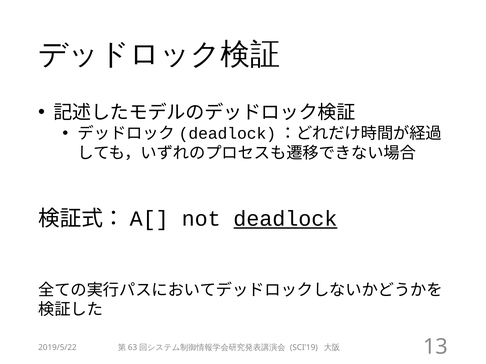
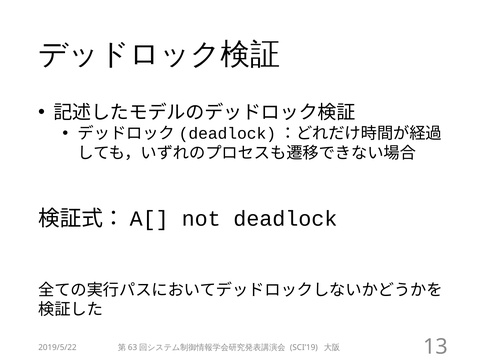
deadlock underline: present -> none (285, 219)
